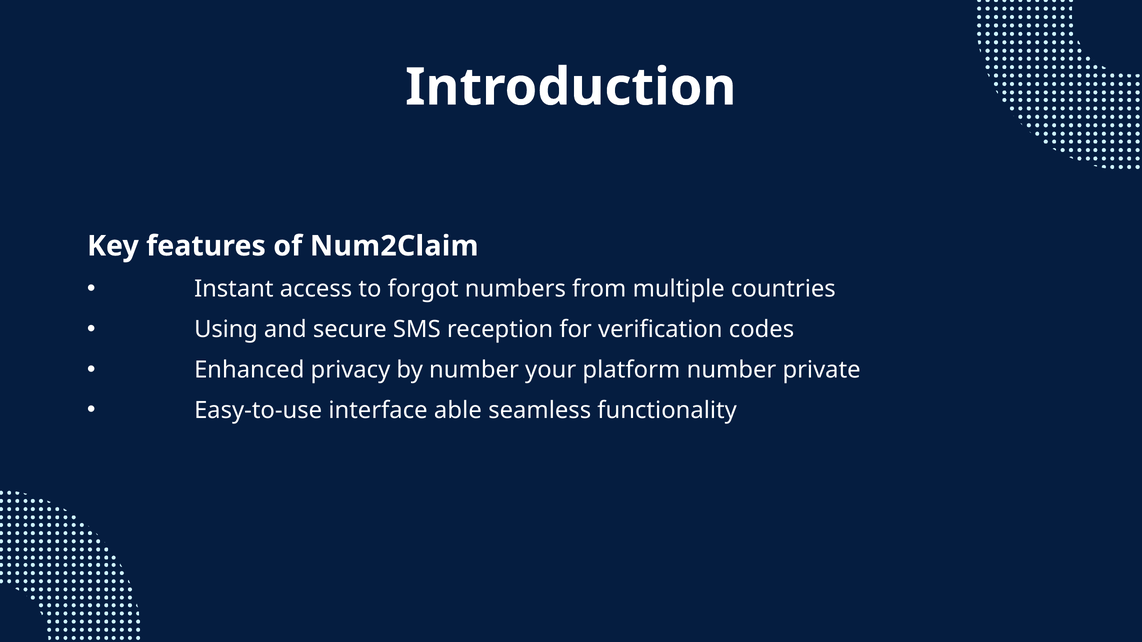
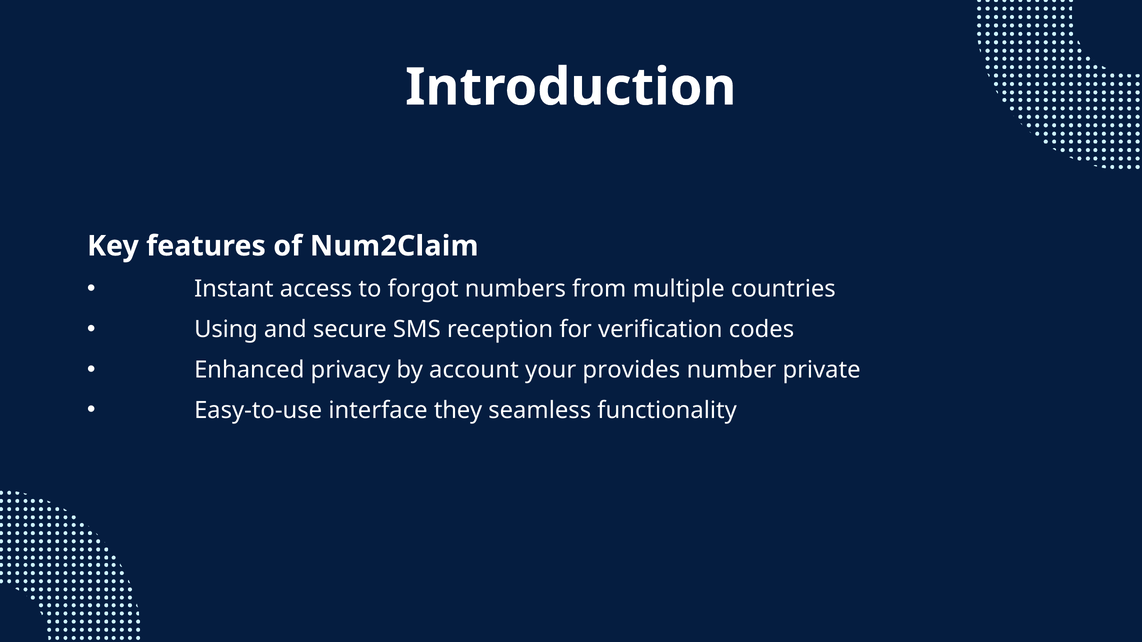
by number: number -> account (474, 370)
platform: platform -> provides (631, 370)
able: able -> they (458, 411)
